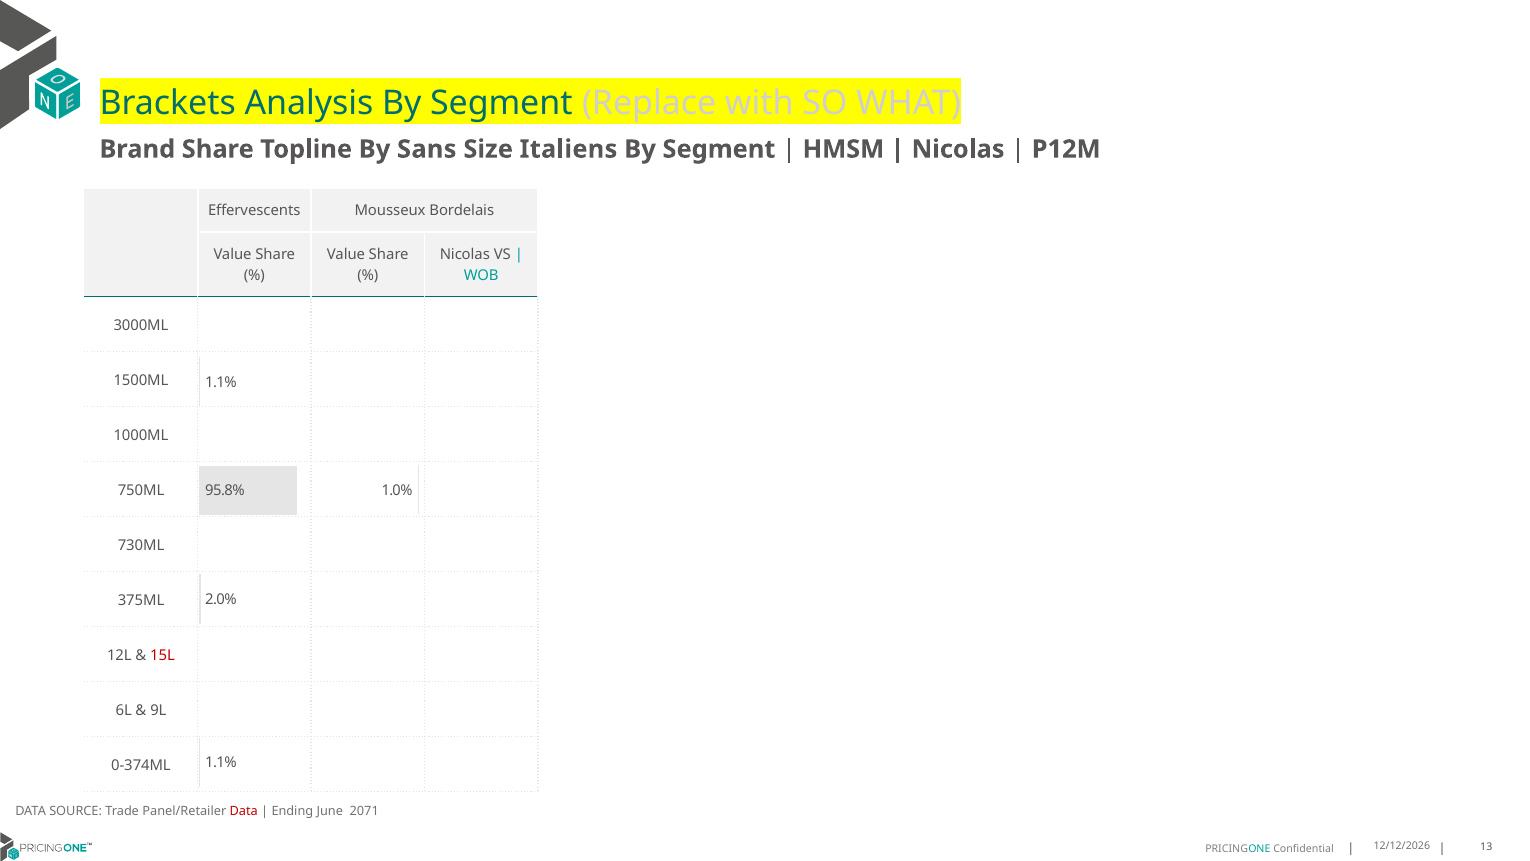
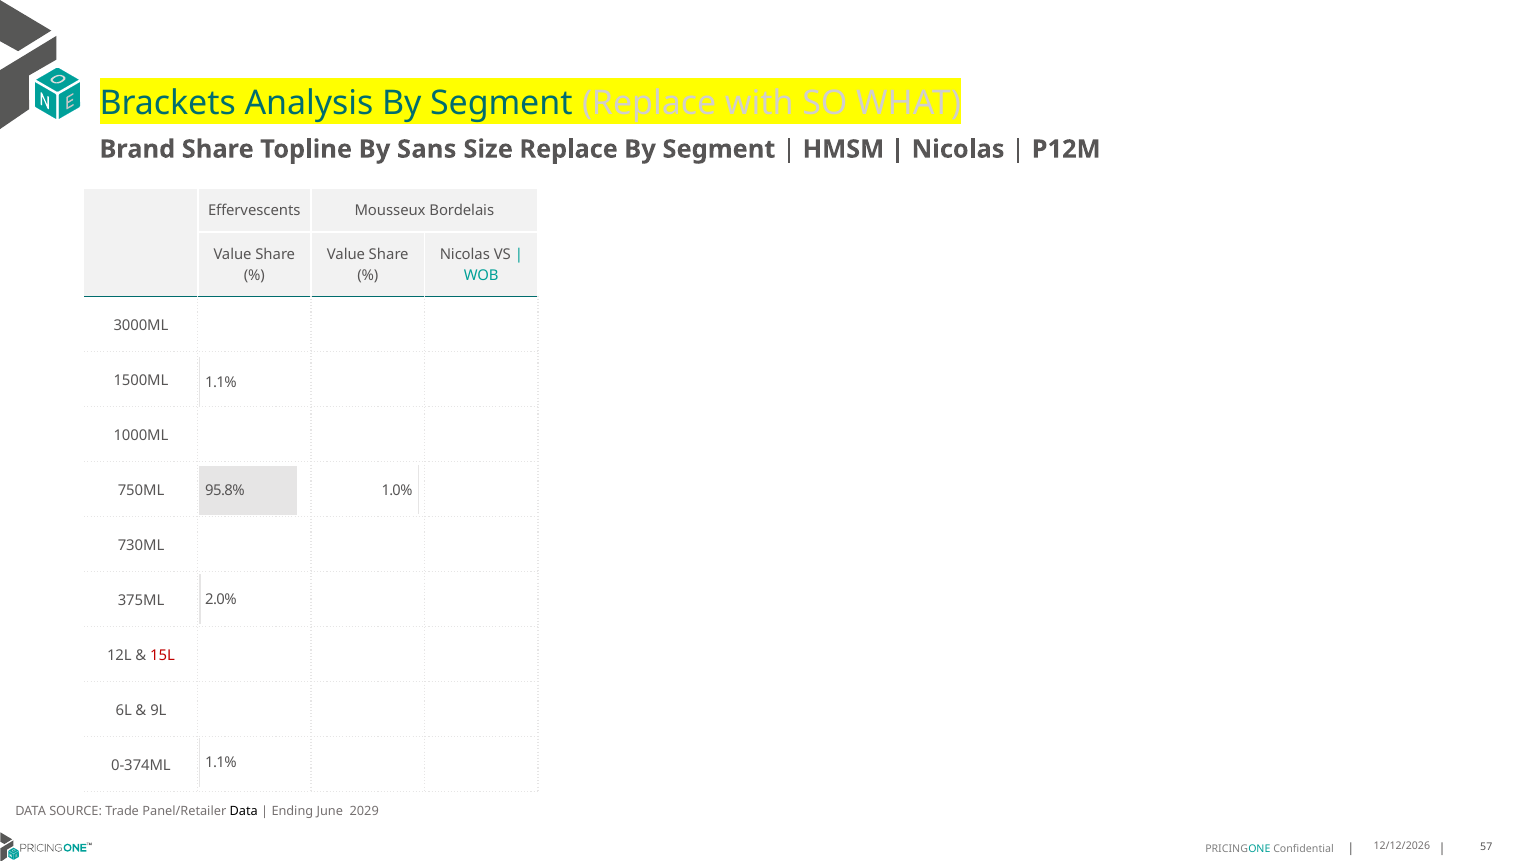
Size Italiens: Italiens -> Replace (569, 149)
Data colour: red -> black (244, 811)
2071: 2071 -> 2029 (364, 811)
13: 13 -> 57 (1486, 846)
